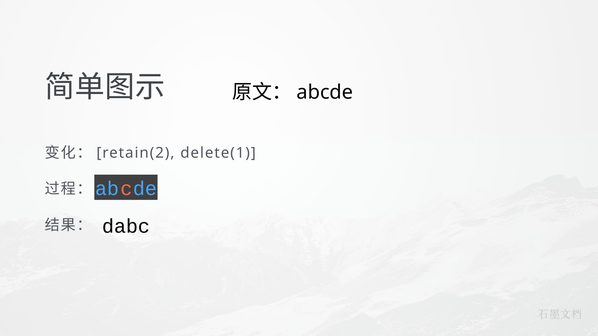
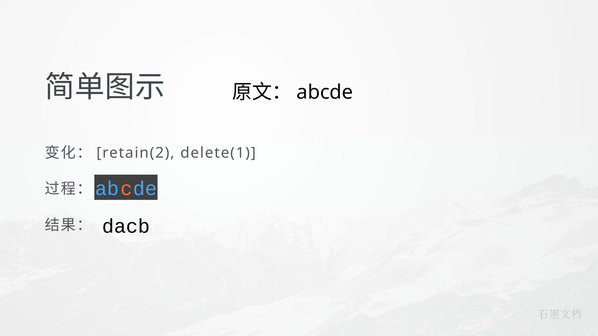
dabc: dabc -> dacb (126, 227)
